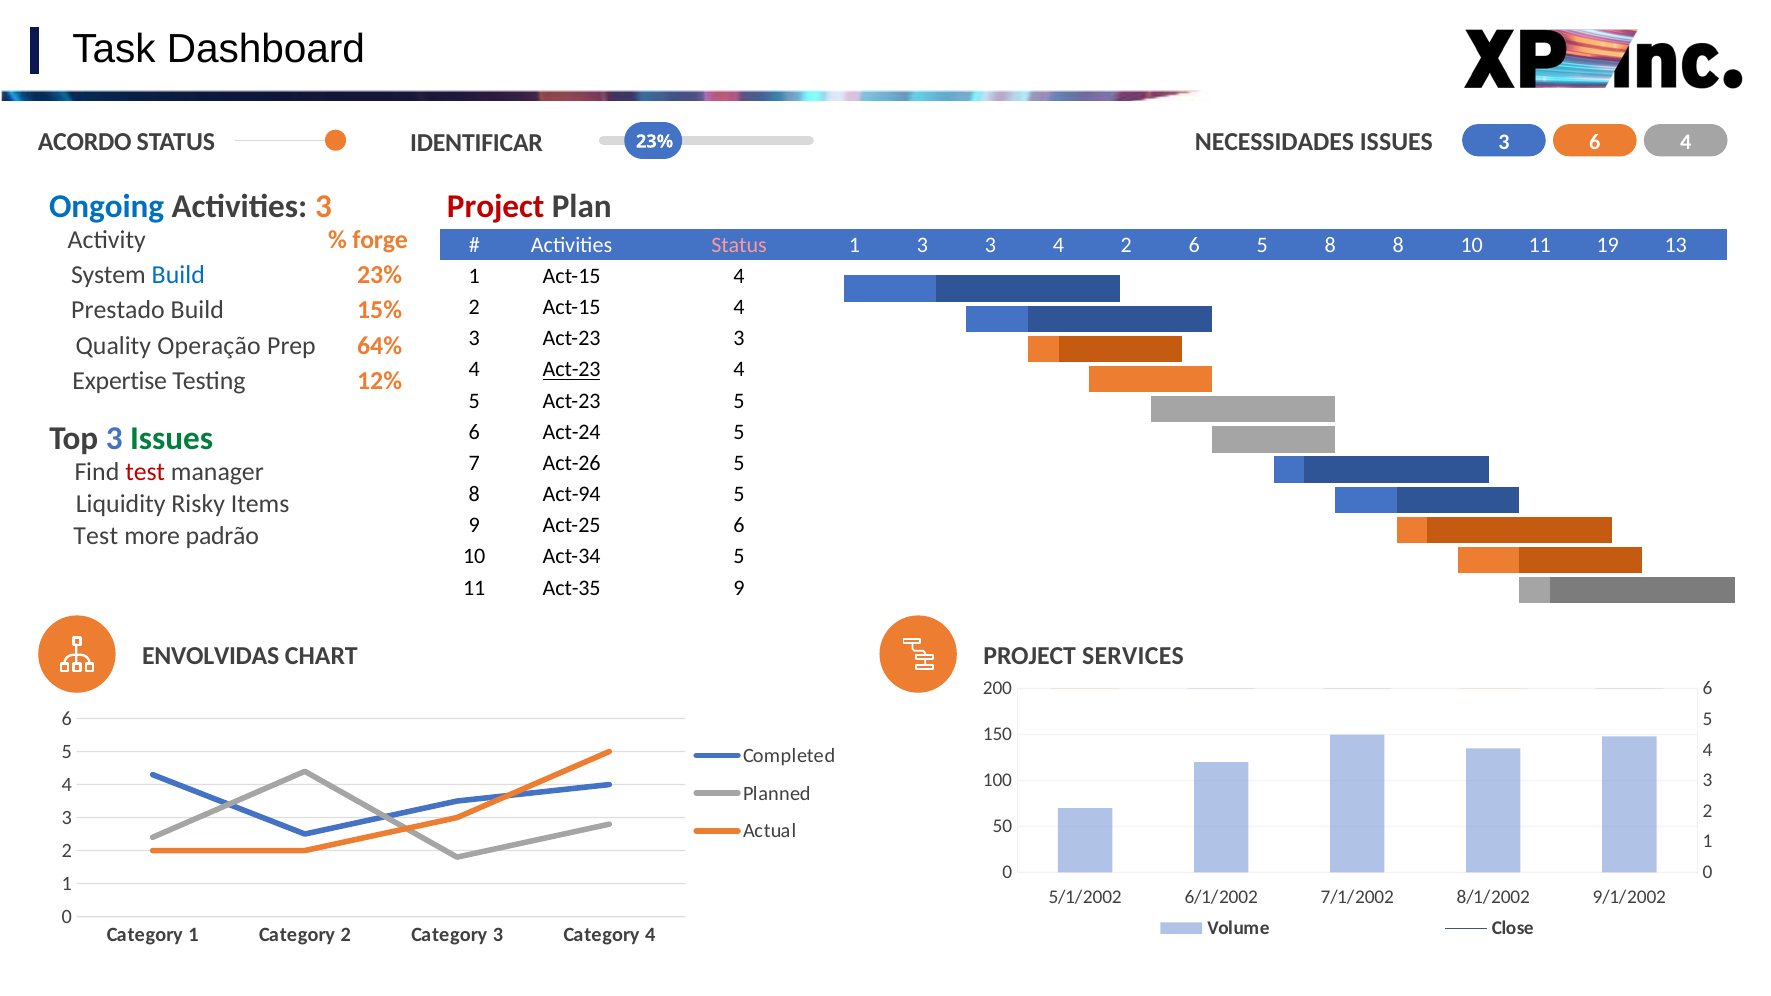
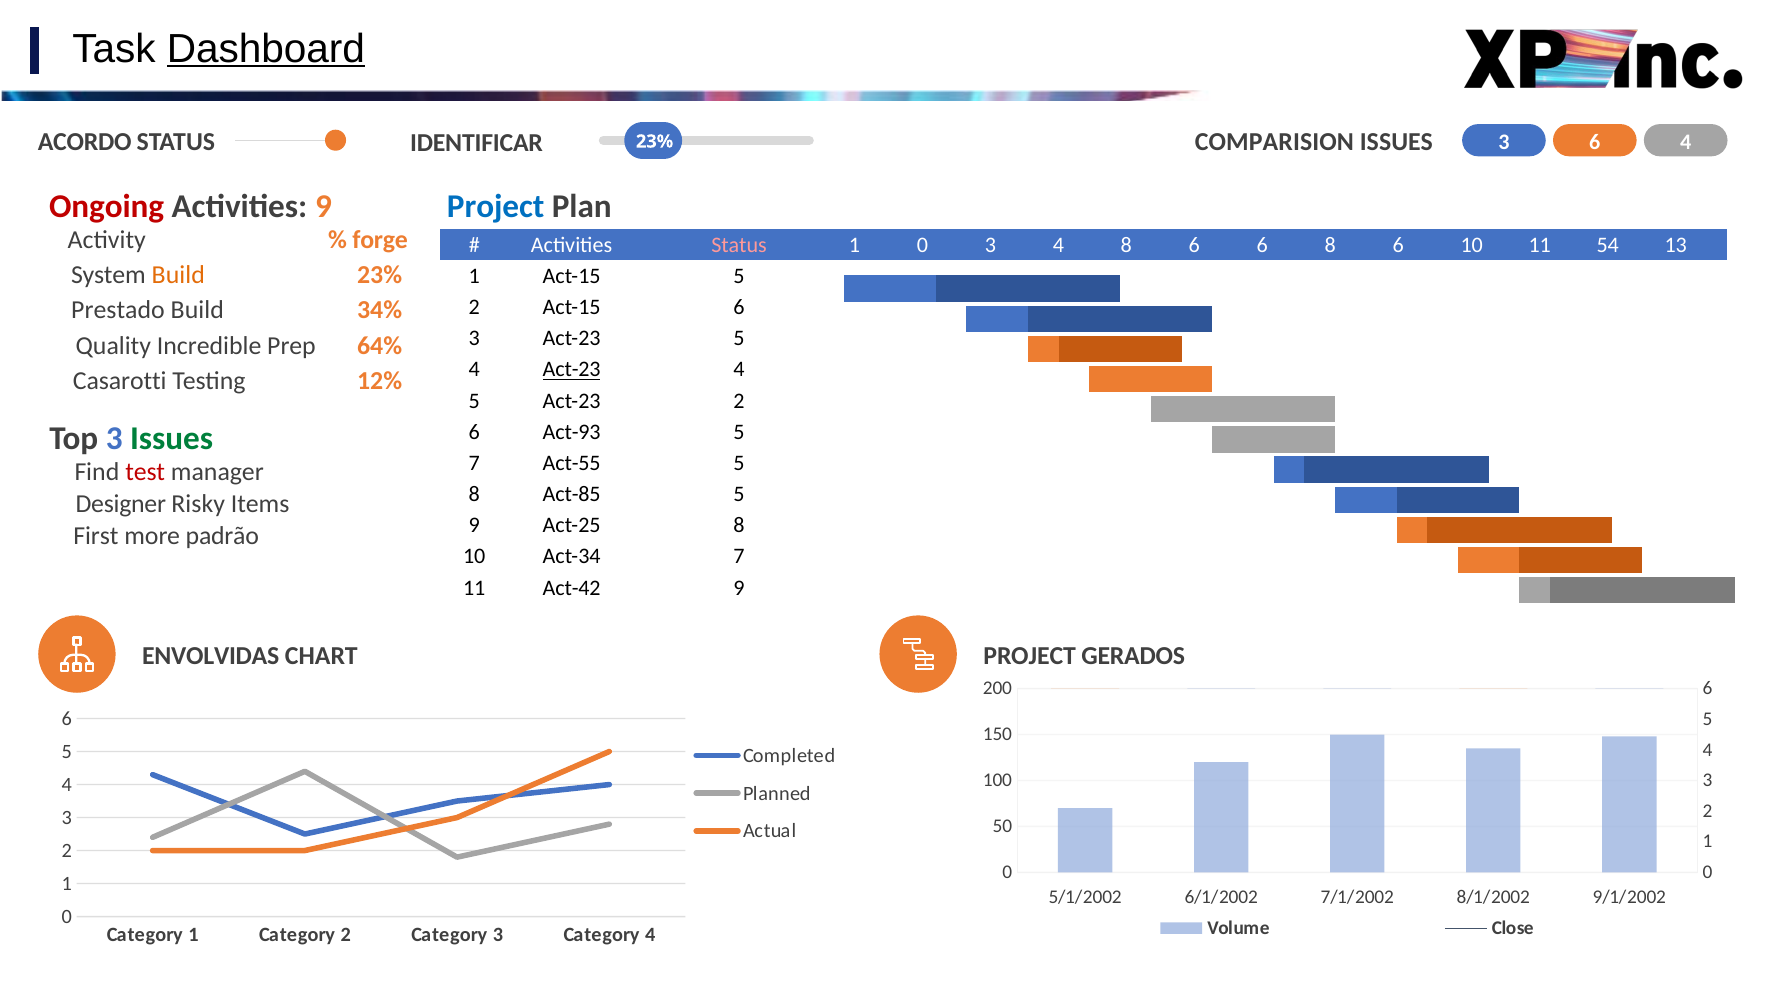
Dashboard underline: none -> present (266, 49)
NECESSIDADES: NECESSIDADES -> COMPARISION (1274, 142)
Ongoing colour: blue -> red (107, 206)
Activities 3: 3 -> 9 (324, 206)
Project colour: red -> blue (496, 206)
1 3: 3 -> 0 (922, 245)
3 4 2: 2 -> 8 (1126, 245)
6 5: 5 -> 6 (1262, 245)
8: 8 -> 6 (1398, 245)
19: 19 -> 54 (1608, 245)
Build colour: blue -> orange (178, 275)
1 Act-15 4: 4 -> 5 (739, 276)
2 Act-15 4: 4 -> 6 (739, 307)
15%: 15% -> 34% (380, 311)
Act-23 3: 3 -> 5 (739, 339)
Operação: Operação -> Incredible (209, 346)
Expertise: Expertise -> Casarotti (120, 381)
Act-23 5: 5 -> 2 (739, 401)
Act-24: Act-24 -> Act-93 (572, 432)
Act-26: Act-26 -> Act-55 (572, 463)
Act-94: Act-94 -> Act-85 (572, 494)
Liquidity: Liquidity -> Designer (121, 504)
Act-25 6: 6 -> 8 (739, 526)
Test: Test -> First (96, 536)
Act-34 5: 5 -> 7 (739, 557)
Act-35: Act-35 -> Act-42 (572, 588)
SERVICES: SERVICES -> GERADOS (1133, 656)
